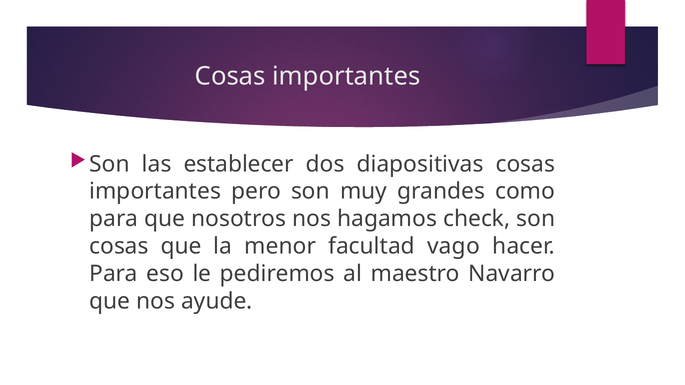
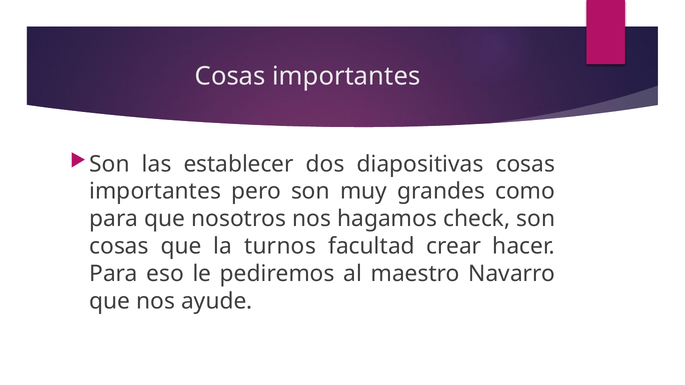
menor: menor -> turnos (280, 246)
vago: vago -> crear (454, 246)
